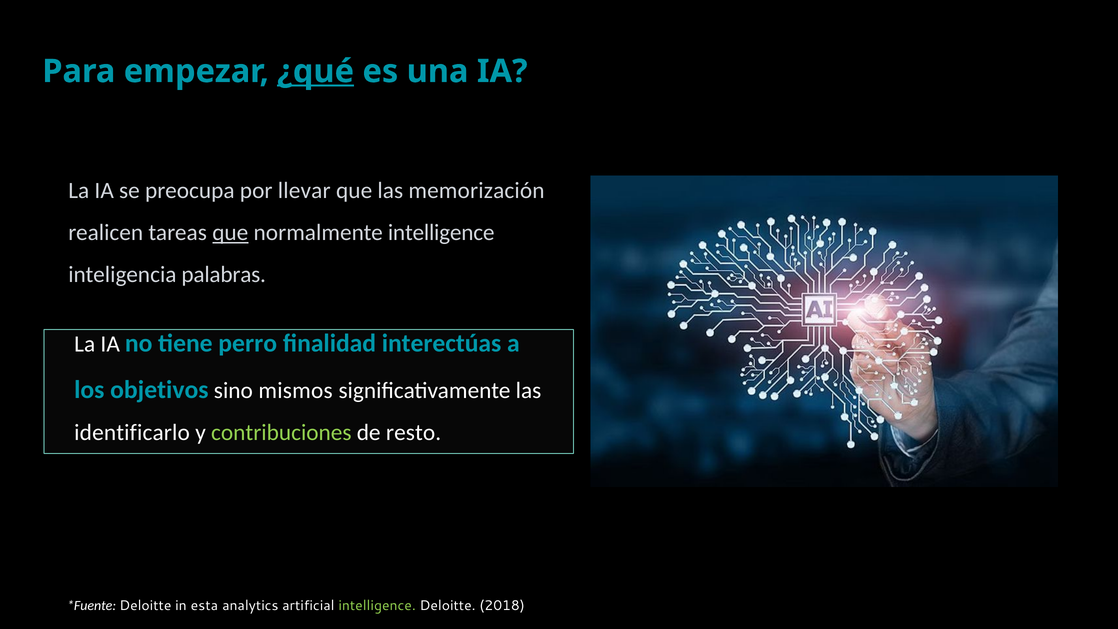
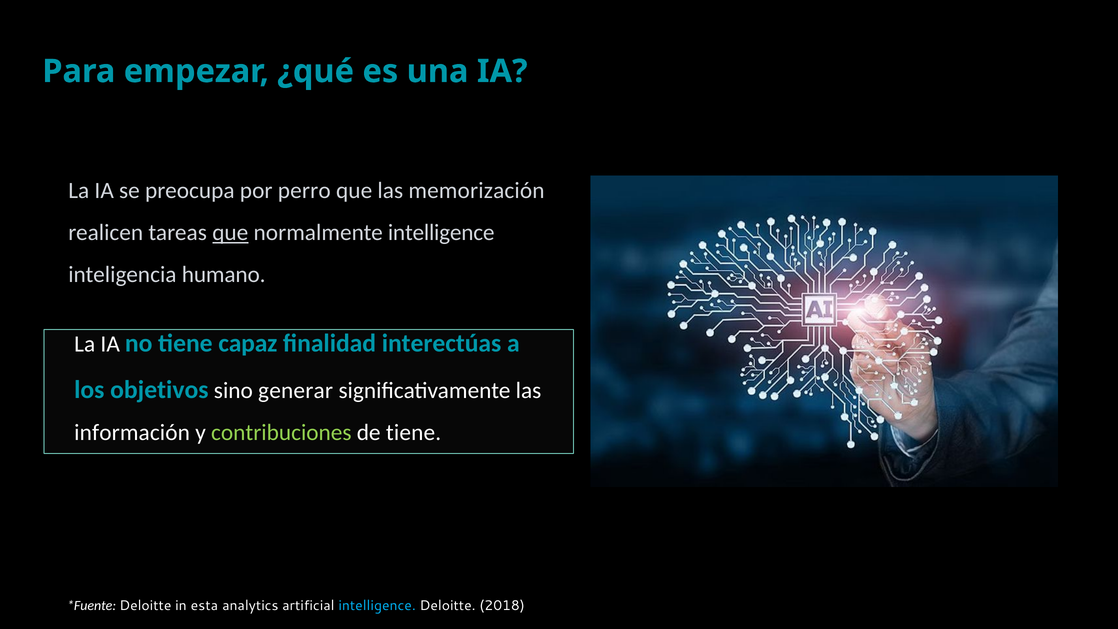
¿qué underline: present -> none (316, 71)
llevar: llevar -> perro (304, 191)
palabras: palabras -> humano (224, 275)
perro: perro -> capaz (248, 343)
mismos: mismos -> generar (296, 390)
identificarlo: identificarlo -> información (132, 433)
de resto: resto -> tiene (414, 433)
intelligence colour: light green -> light blue (377, 606)
